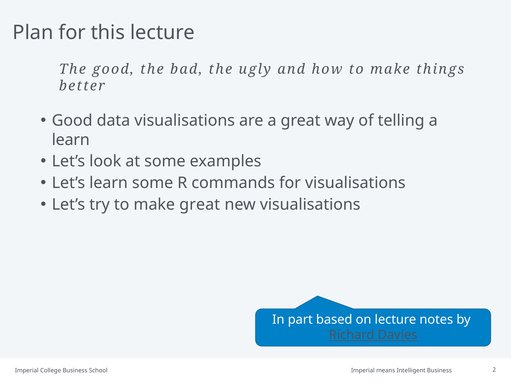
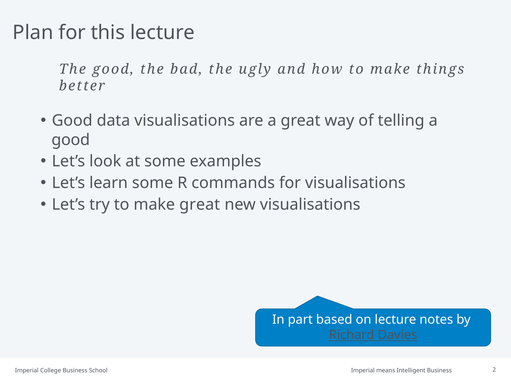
learn: learn -> good (71, 140)
